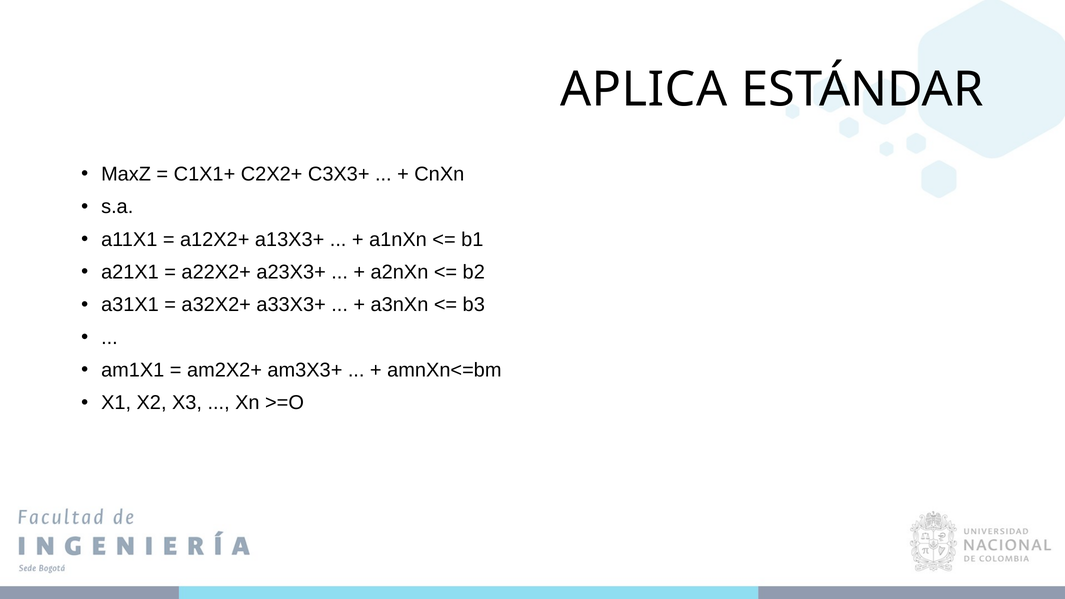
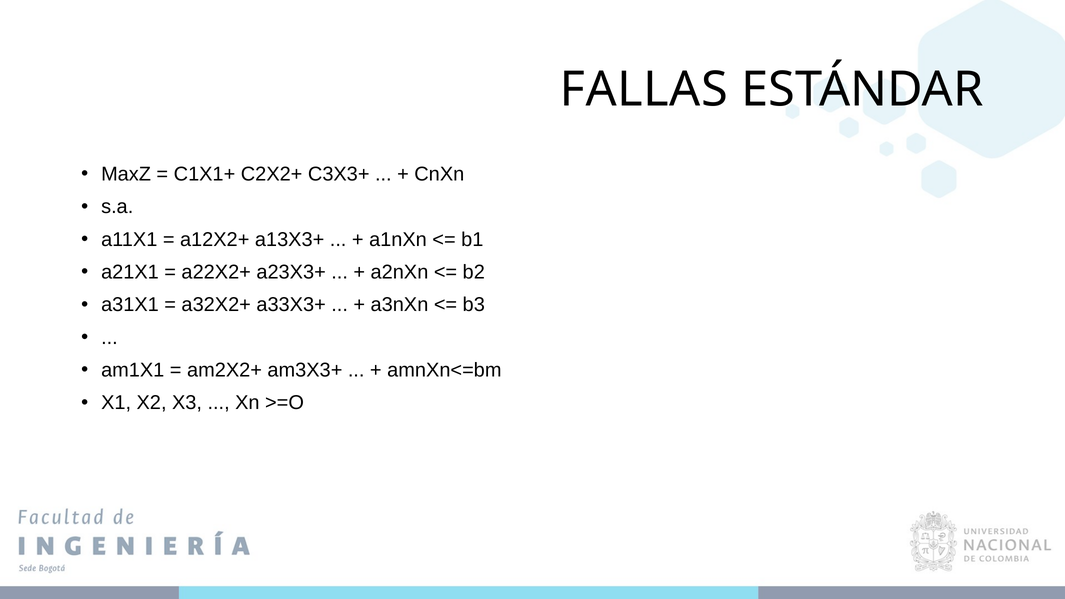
APLICA: APLICA -> FALLAS (644, 89)
